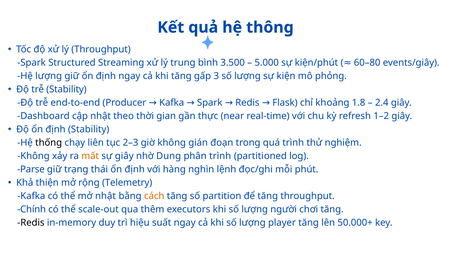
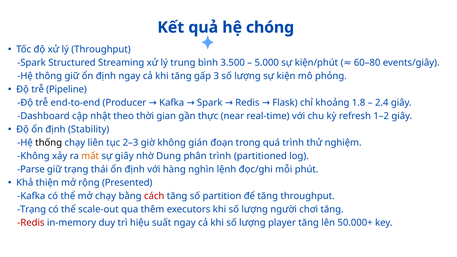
thông: thông -> chóng (270, 27)
Hệ lượng: lượng -> thông (49, 76)
trễ Stability: Stability -> Pipeline (66, 89)
Telemetry: Telemetry -> Presented (127, 183)
mở nhật: nhật -> chạy (106, 196)
cách colour: orange -> red (154, 196)
Chính: Chính -> Trạng (32, 209)
Redis colour: black -> red (31, 223)
